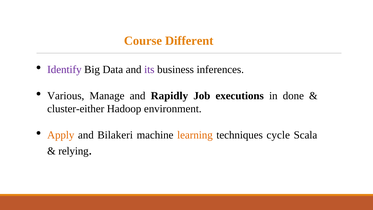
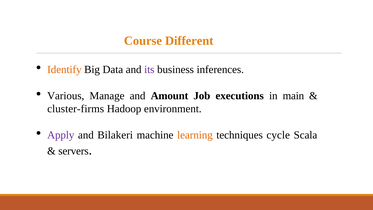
Identify colour: purple -> orange (64, 69)
Rapidly: Rapidly -> Amount (170, 96)
done: done -> main (293, 96)
cluster-either: cluster-either -> cluster-firms (76, 109)
Apply colour: orange -> purple (61, 135)
relying: relying -> servers (73, 151)
